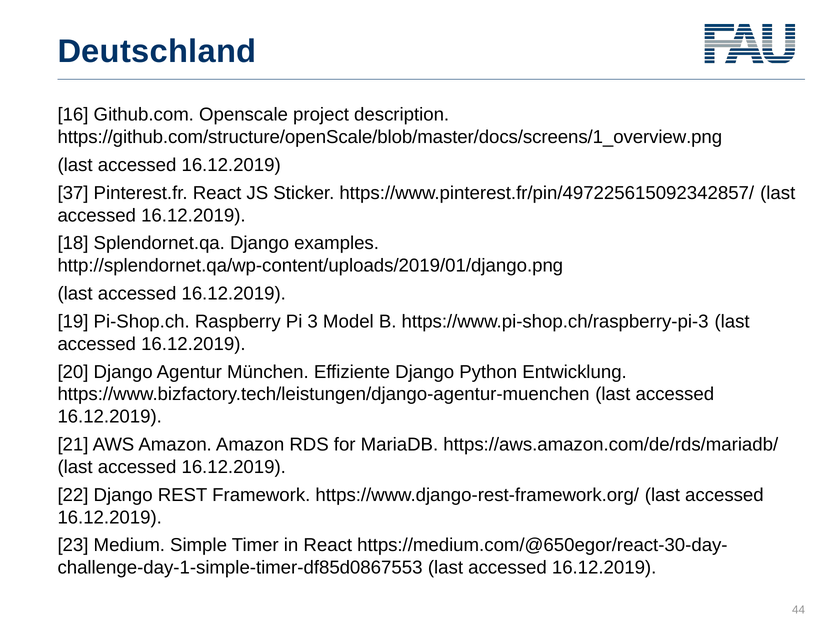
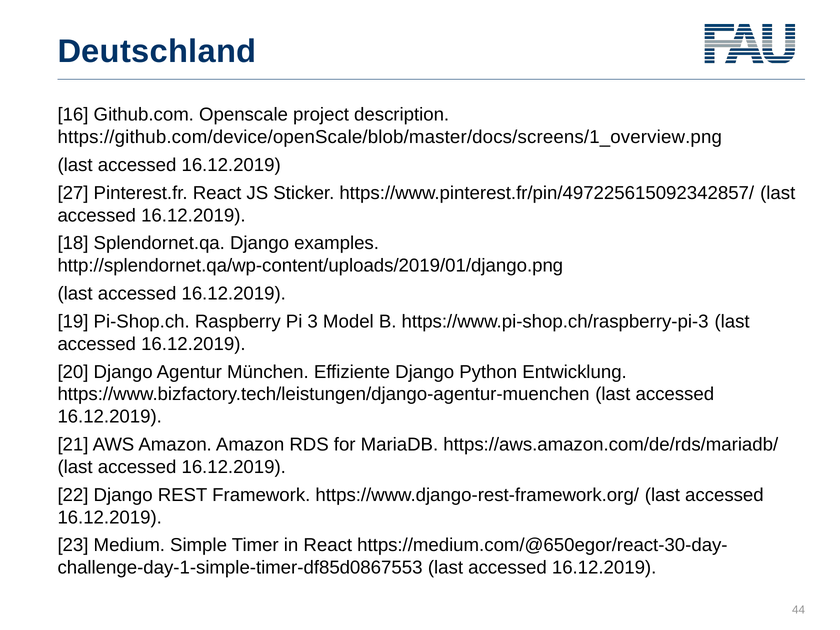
https://github.com/structure/openScale/blob/master/docs/screens/1_overview.png: https://github.com/structure/openScale/blob/master/docs/screens/1_overview.png -> https://github.com/device/openScale/blob/master/docs/screens/1_overview.png (390, 137)
37: 37 -> 27 (73, 193)
